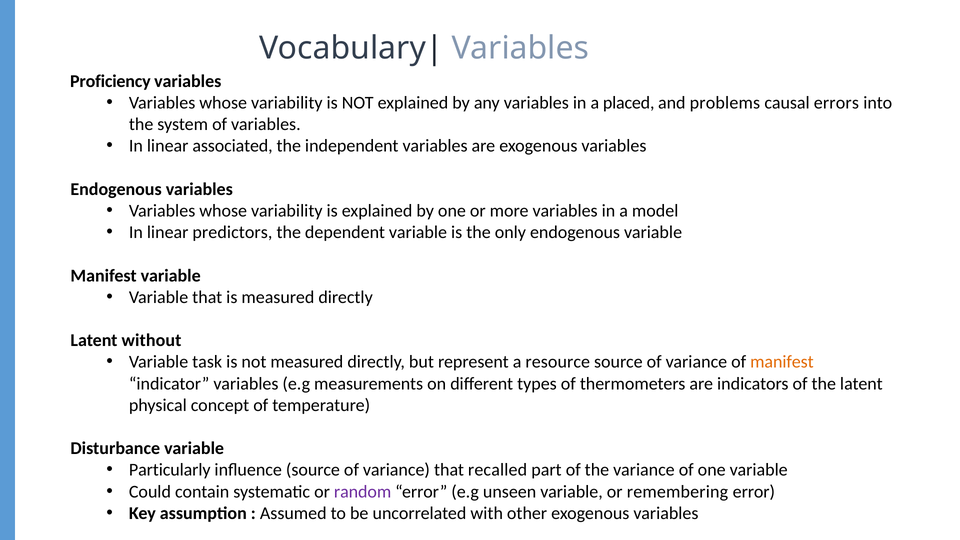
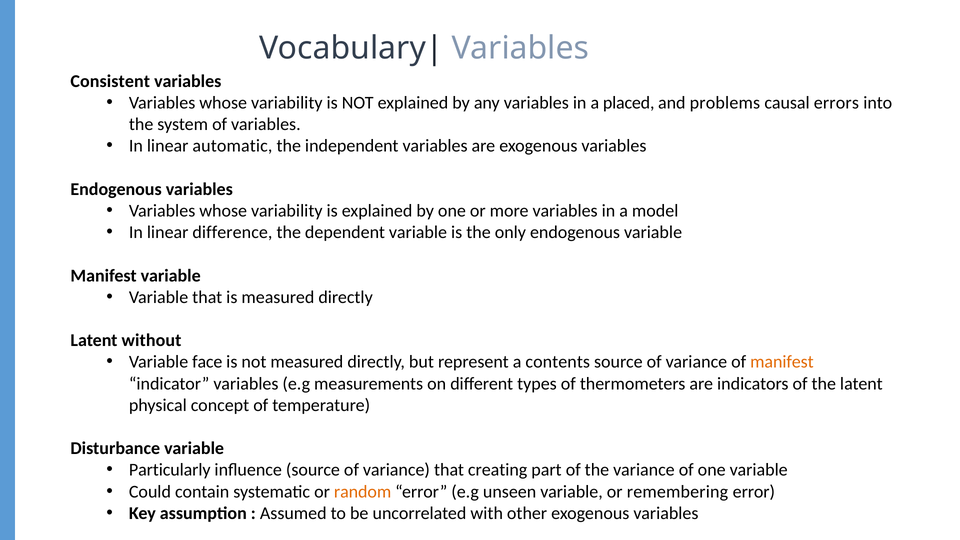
Proficiency: Proficiency -> Consistent (110, 81)
associated: associated -> automatic (232, 146)
predictors: predictors -> difference (232, 232)
task: task -> face (207, 362)
resource: resource -> contents (558, 362)
recalled: recalled -> creating (498, 470)
random colour: purple -> orange (363, 492)
